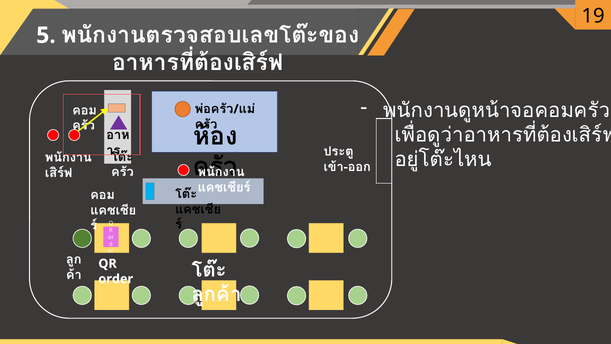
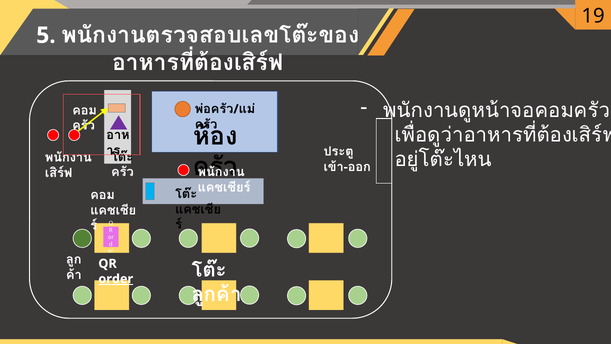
order underline: none -> present (116, 279)
